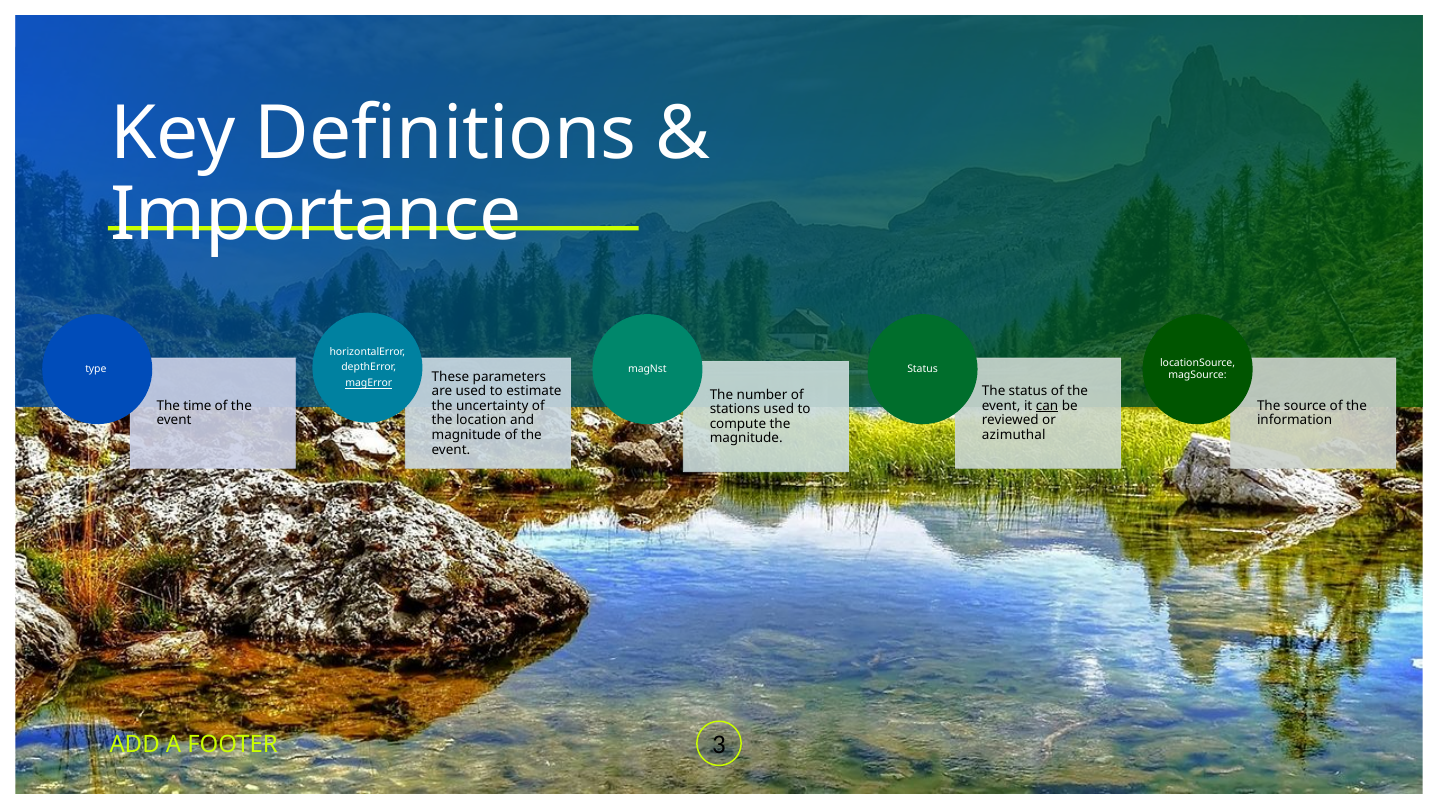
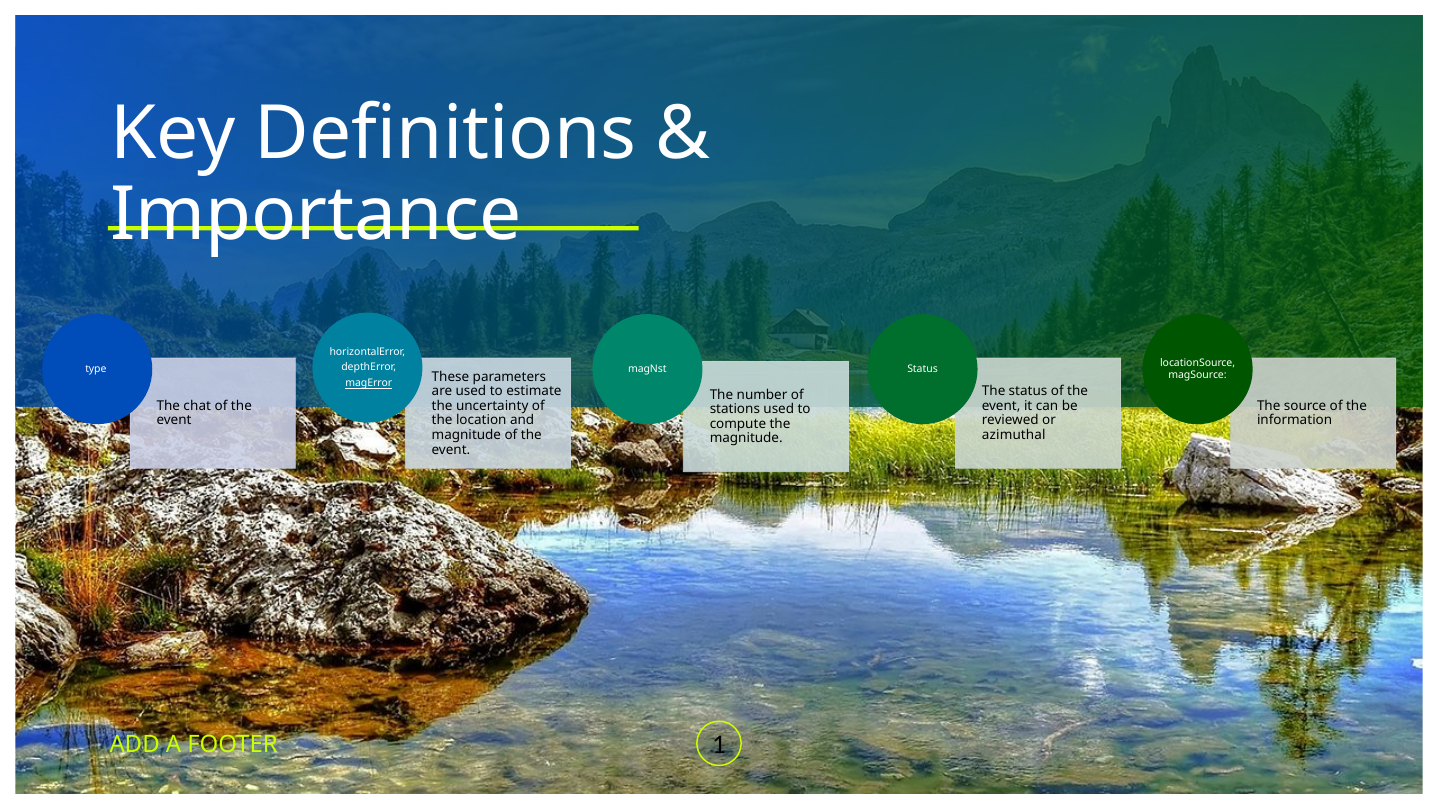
time: time -> chat (197, 406)
can underline: present -> none (1047, 406)
3: 3 -> 1 (719, 745)
